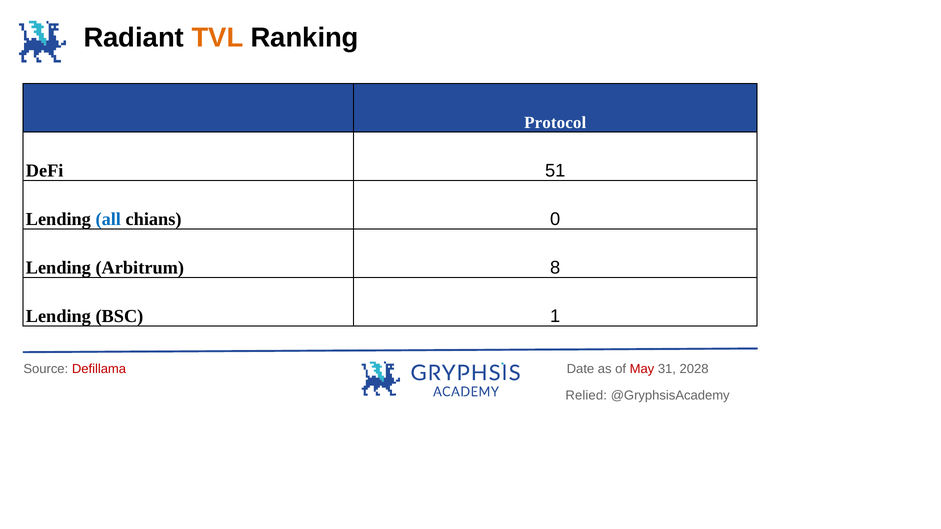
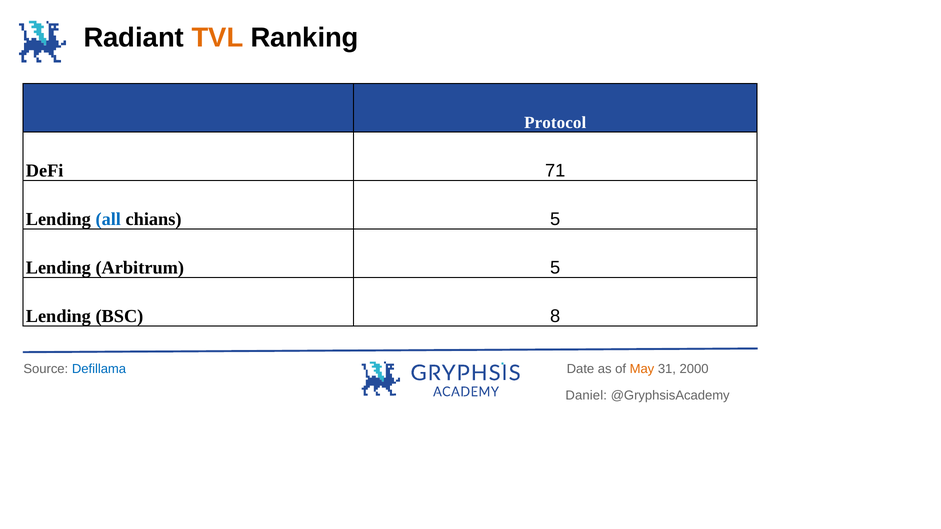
51: 51 -> 71 (555, 171)
chians 0: 0 -> 5 (555, 219)
Arbitrum 8: 8 -> 5 (555, 268)
1: 1 -> 8 (555, 316)
Defillama colour: red -> blue (99, 369)
May colour: red -> orange (642, 369)
2028: 2028 -> 2000 (694, 369)
Relied: Relied -> Daniel (586, 396)
